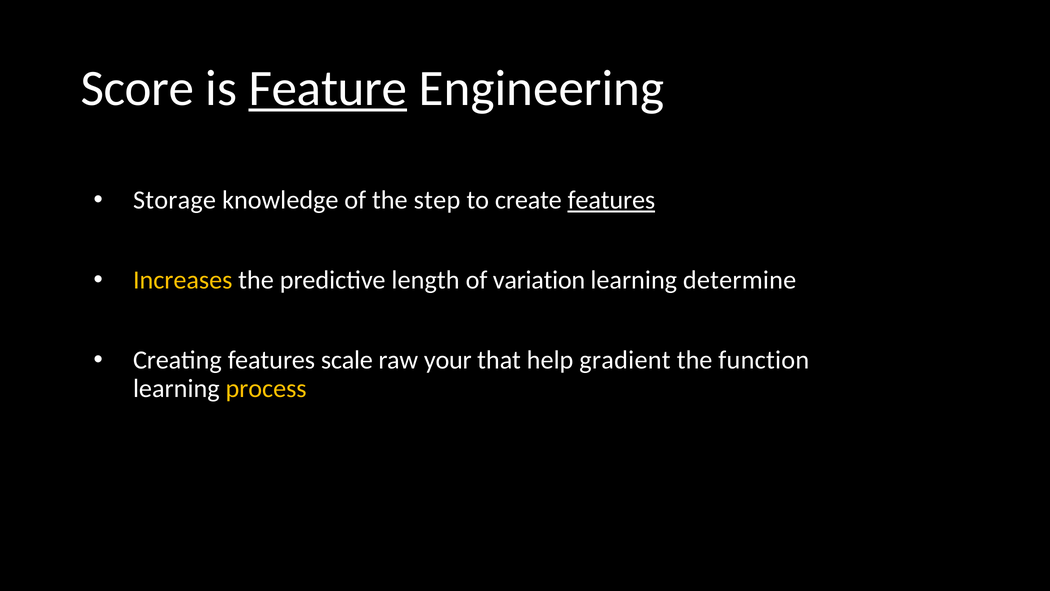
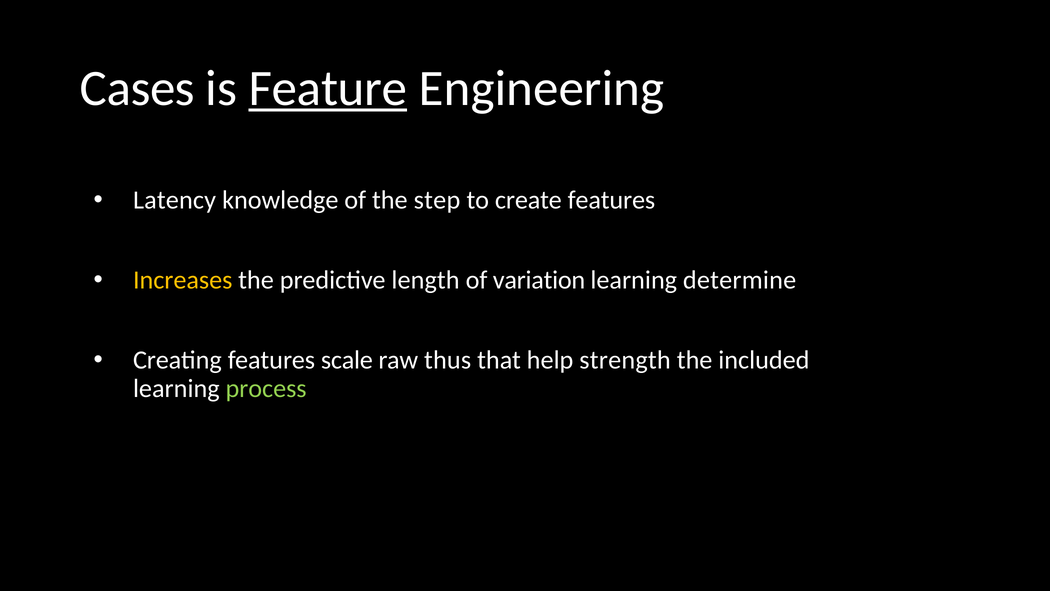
Score: Score -> Cases (137, 88)
Storage: Storage -> Latency (175, 200)
features underline: present -> none (611, 200)
your: your -> thus (448, 360)
gradient: gradient -> strength (625, 360)
function: function -> included (764, 360)
process colour: yellow -> light green (266, 388)
